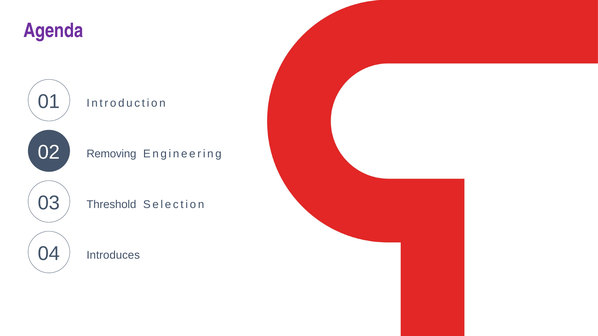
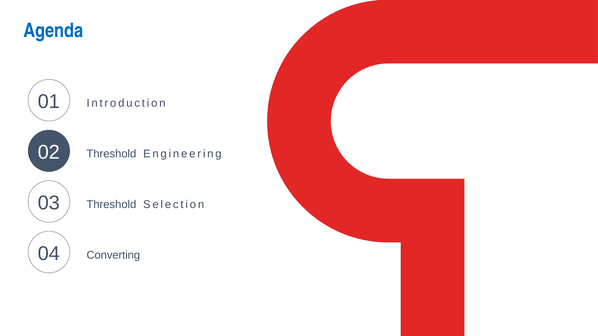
Agenda colour: purple -> blue (53, 31)
Removing: Removing -> Threshold (111, 154)
Introduces: Introduces -> Converting (113, 255)
